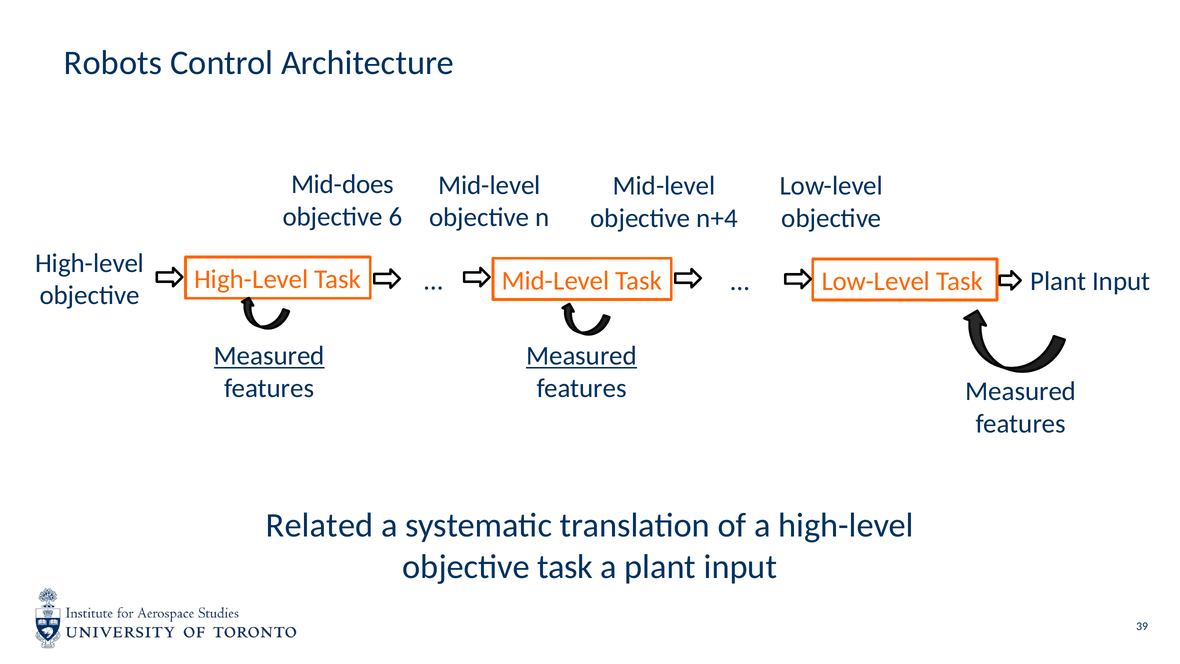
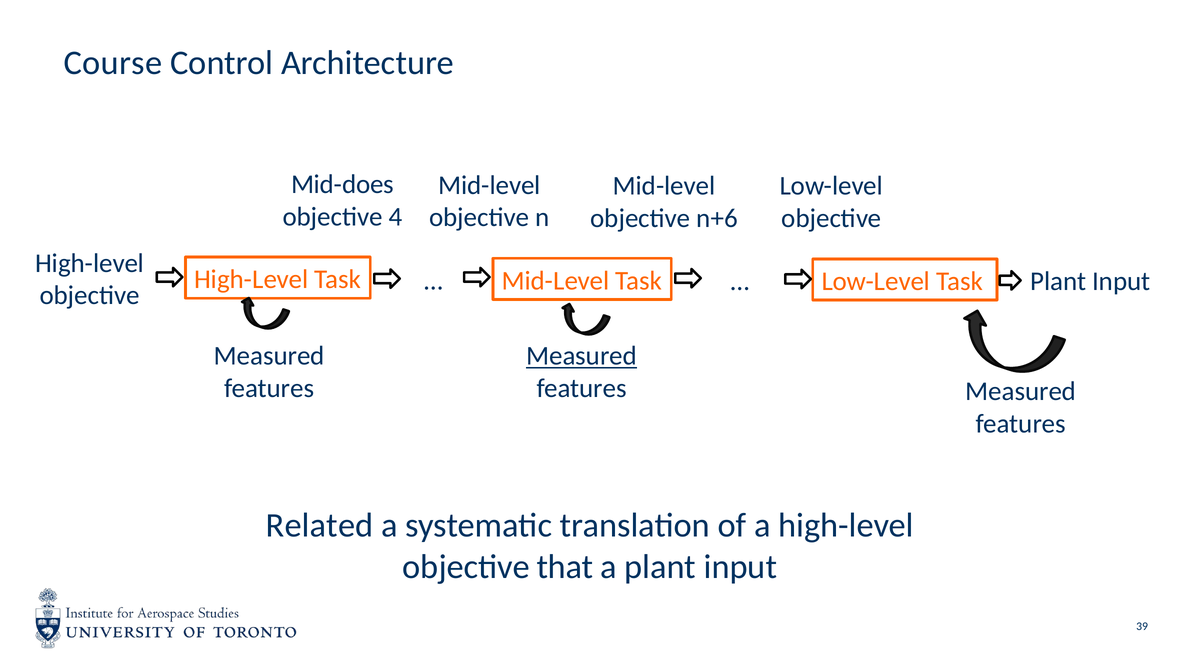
Robots: Robots -> Course (113, 63)
6: 6 -> 4 (395, 217)
n+4: n+4 -> n+6 (717, 218)
Measured underline: present -> none (269, 356)
objective task: task -> that (565, 566)
